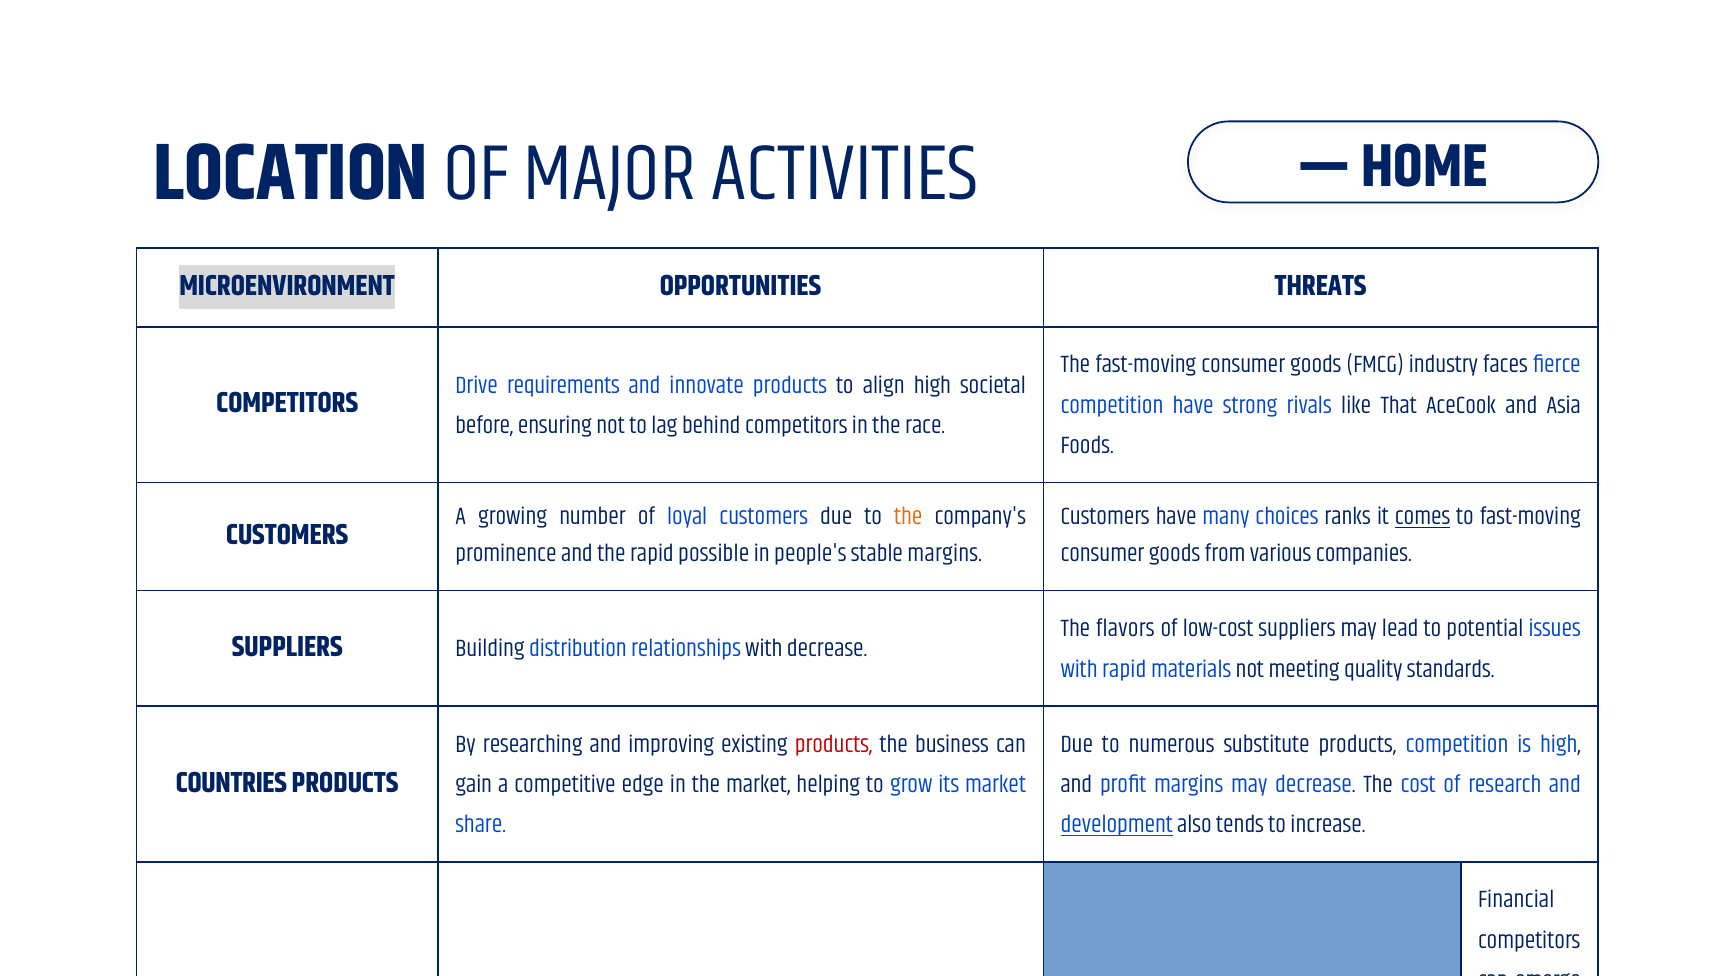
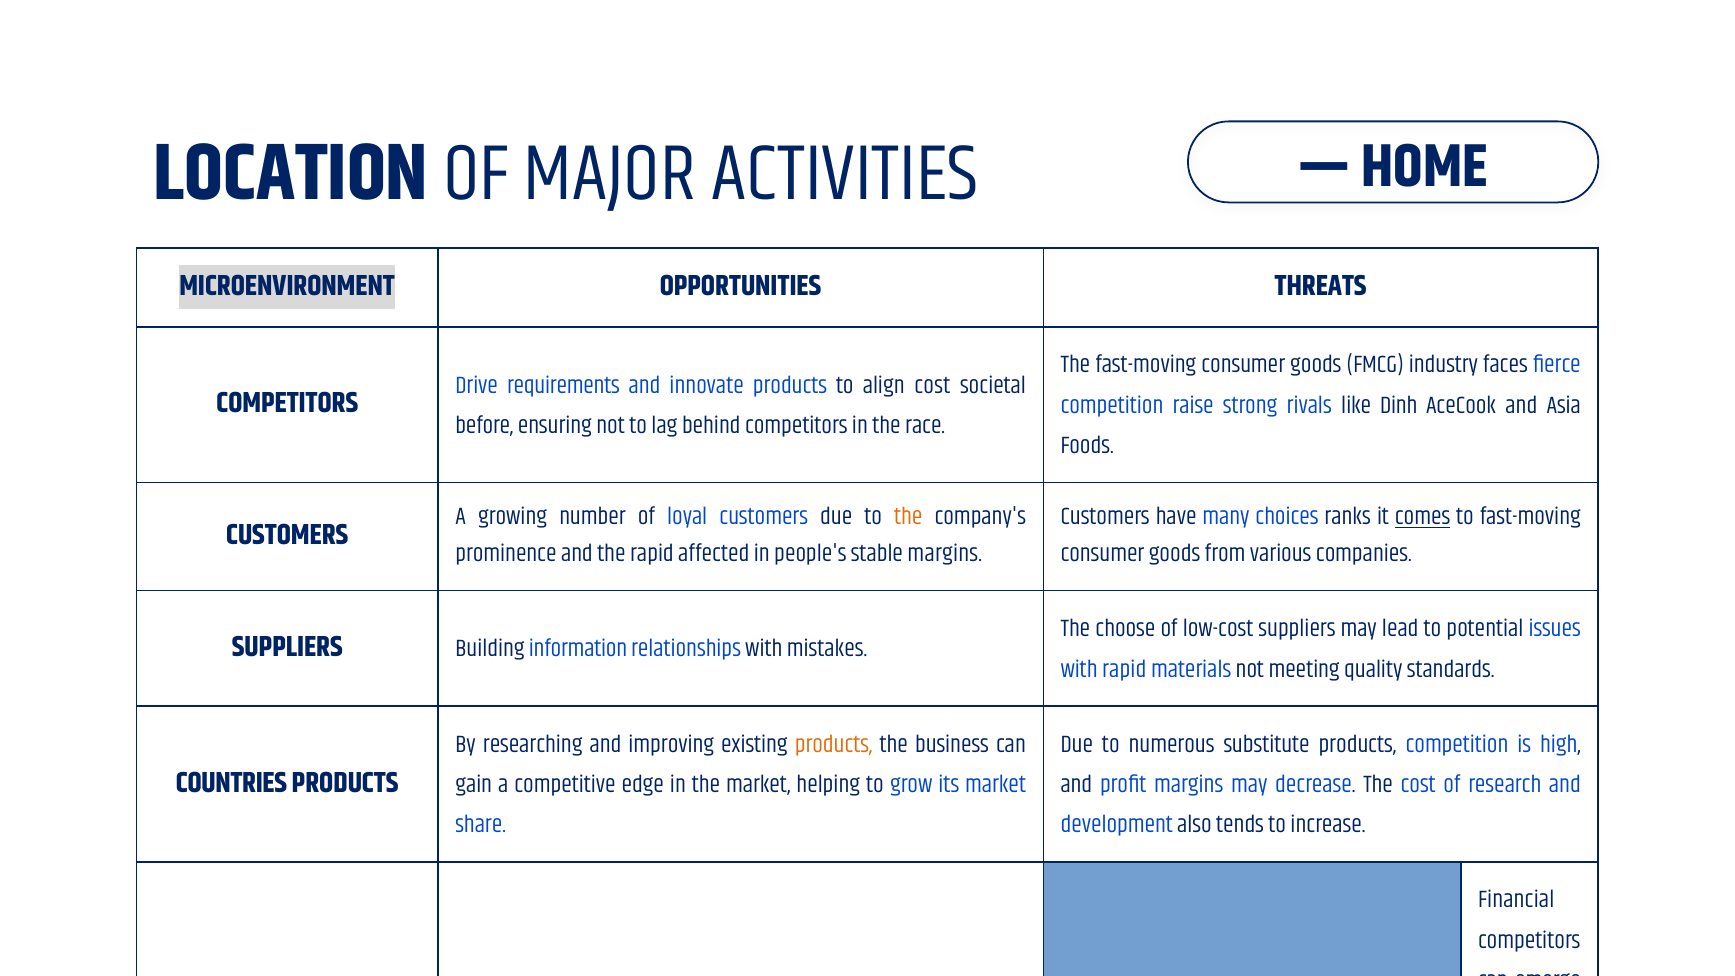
align high: high -> cost (932, 385)
competition have: have -> raise (1193, 405)
That: That -> Dinh (1399, 405)
possible: possible -> affected (714, 554)
flavors: flavors -> choose (1125, 629)
distribution: distribution -> information (578, 649)
with decrease: decrease -> mistakes (827, 649)
products colour: red -> orange (834, 744)
development underline: present -> none (1117, 825)
